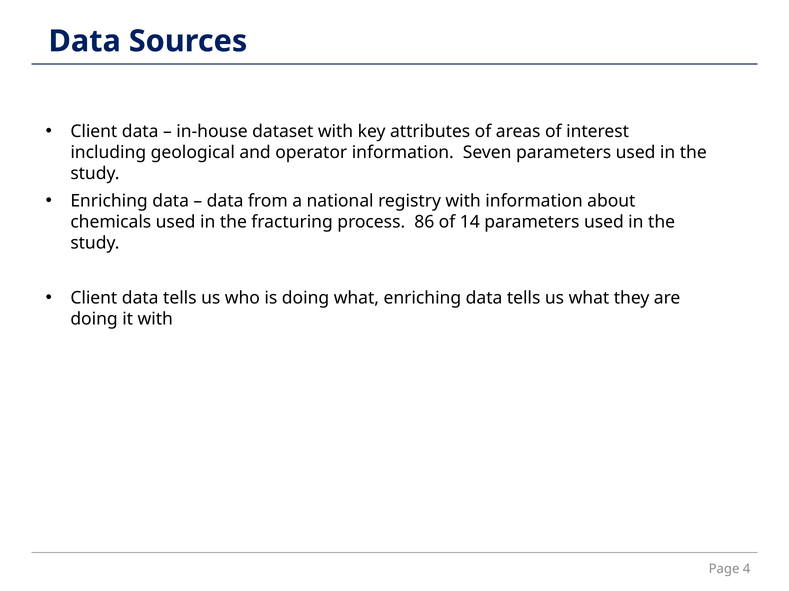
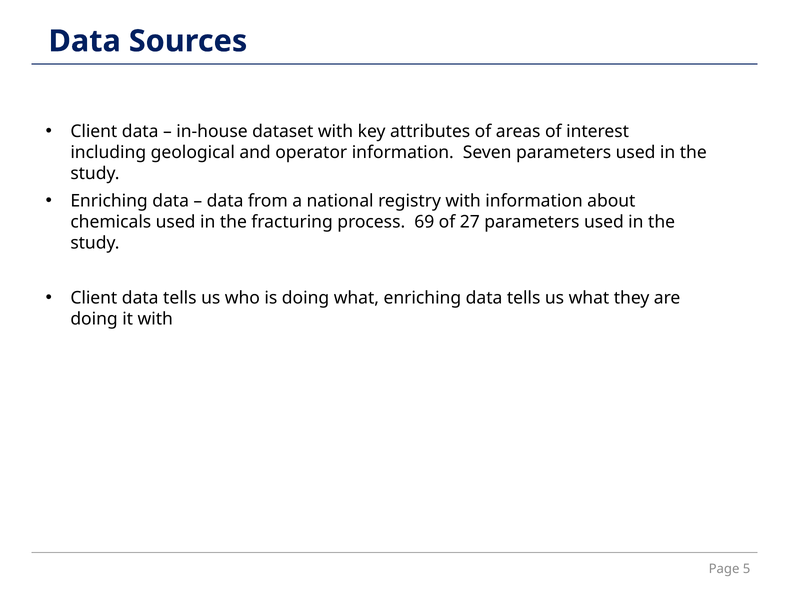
86: 86 -> 69 (424, 222)
14: 14 -> 27 (470, 222)
4: 4 -> 5 (747, 570)
